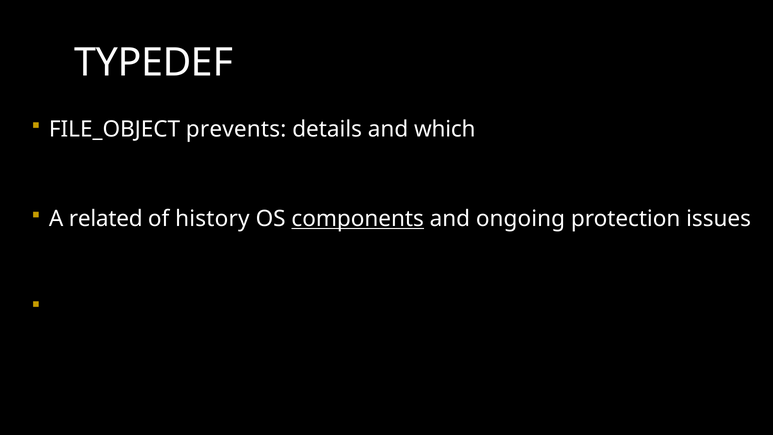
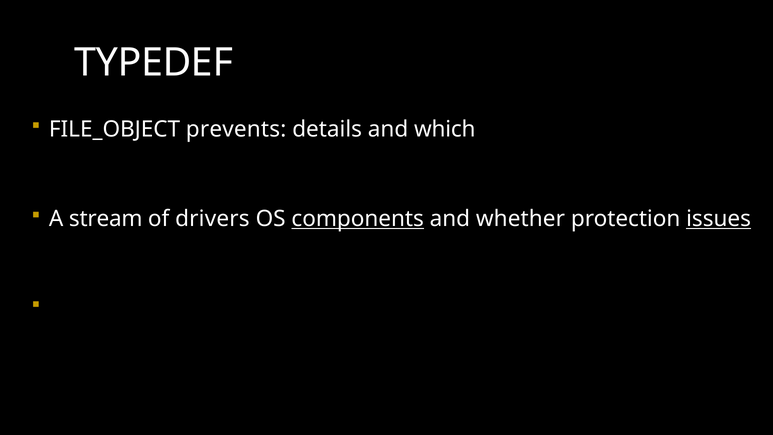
related: related -> stream (106, 219)
history: history -> drivers (212, 219)
ongoing: ongoing -> whether (520, 219)
issues underline: none -> present (719, 219)
